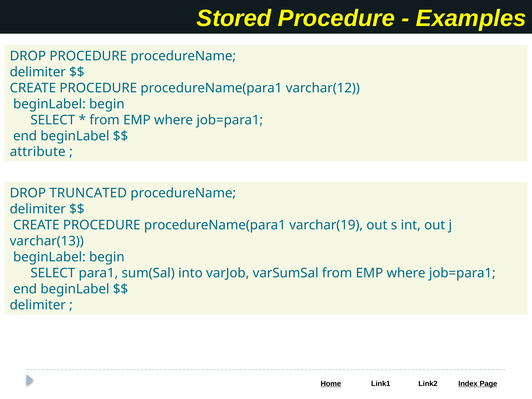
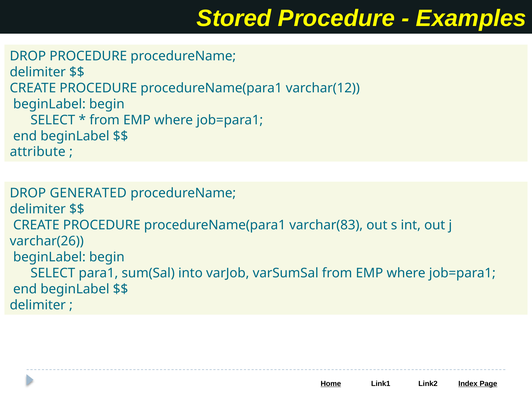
TRUNCATED: TRUNCATED -> GENERATED (88, 193)
varchar(19: varchar(19 -> varchar(83 (326, 225)
varchar(13: varchar(13 -> varchar(26 (47, 241)
